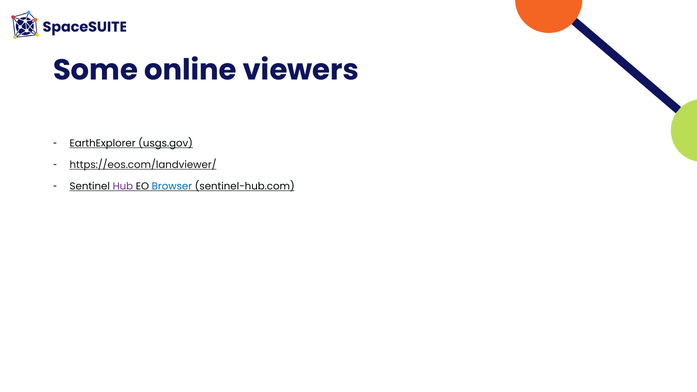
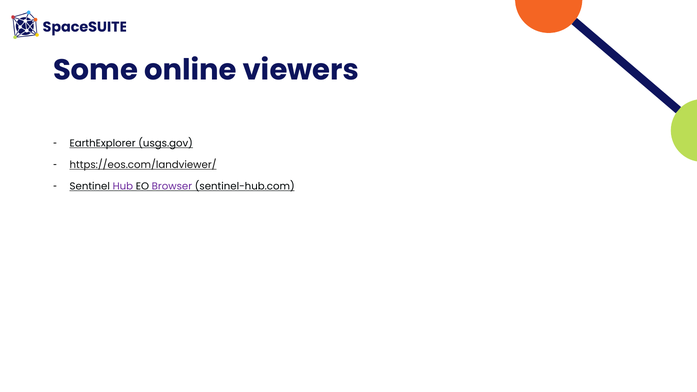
Browser colour: blue -> purple (172, 186)
